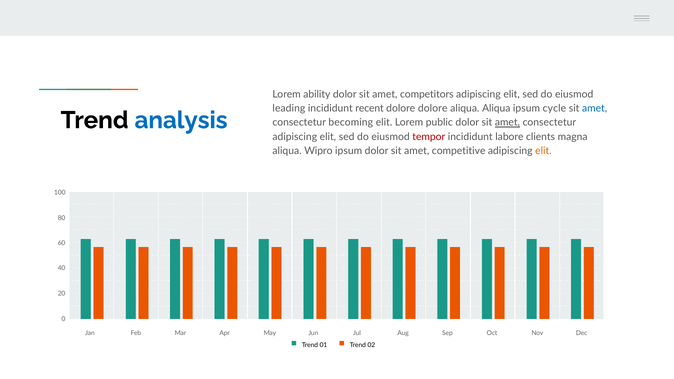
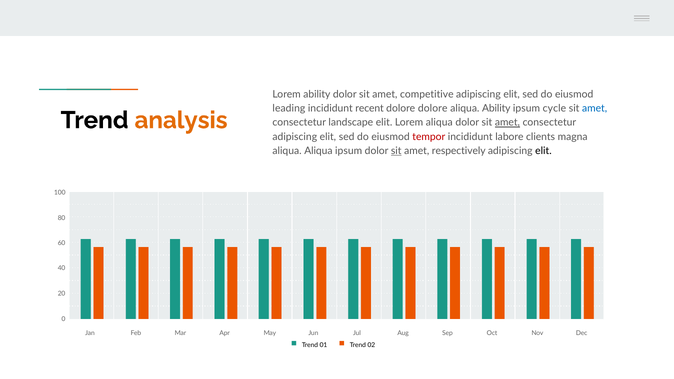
competitors: competitors -> competitive (427, 94)
aliqua Aliqua: Aliqua -> Ability (496, 108)
analysis colour: blue -> orange (181, 120)
becoming: becoming -> landscape (351, 123)
Lorem public: public -> aliqua (439, 123)
aliqua Wipro: Wipro -> Aliqua (318, 151)
sit underline: none -> present (396, 151)
competitive: competitive -> respectively (459, 151)
elit colour: orange -> black (543, 151)
